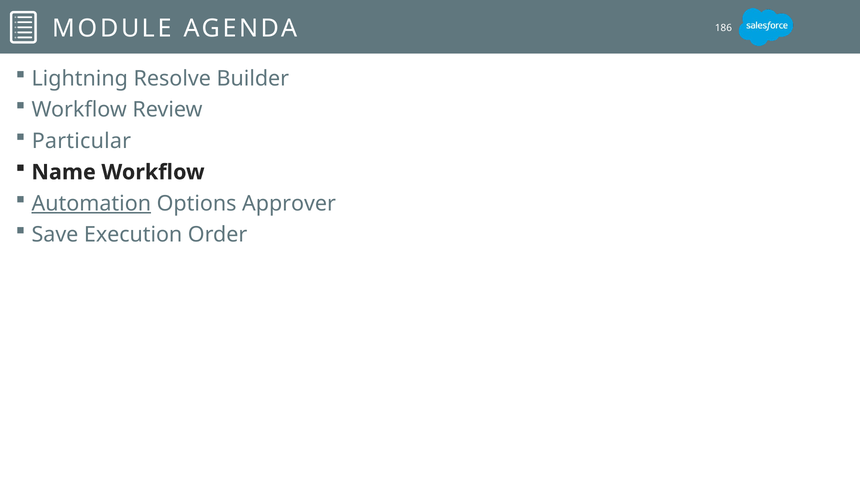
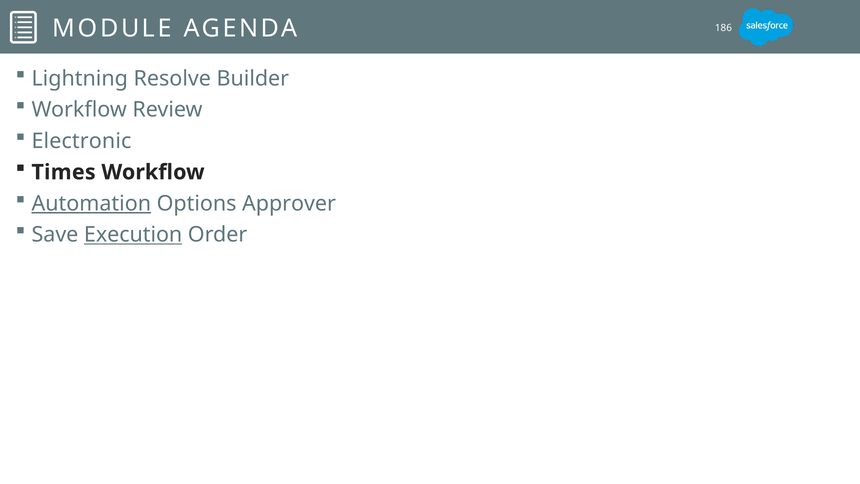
Particular: Particular -> Electronic (81, 141)
Name: Name -> Times (64, 172)
Execution underline: none -> present (133, 235)
